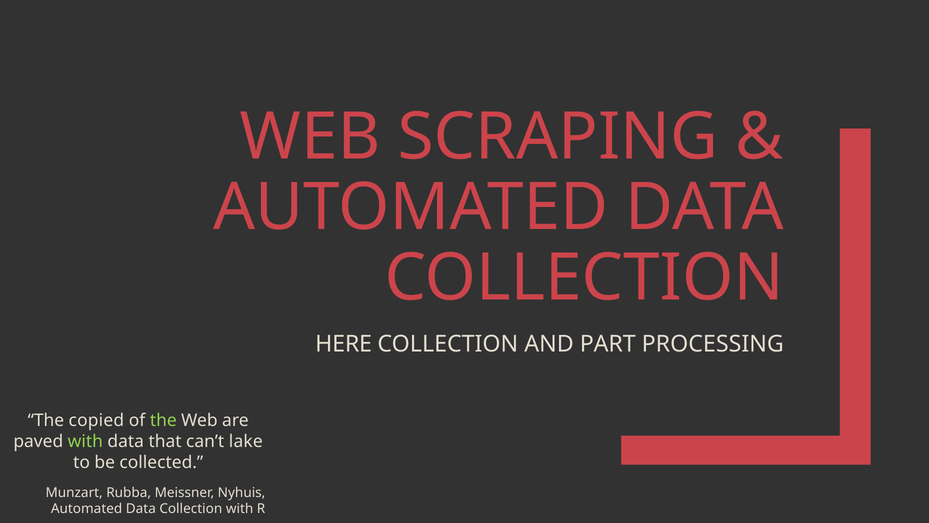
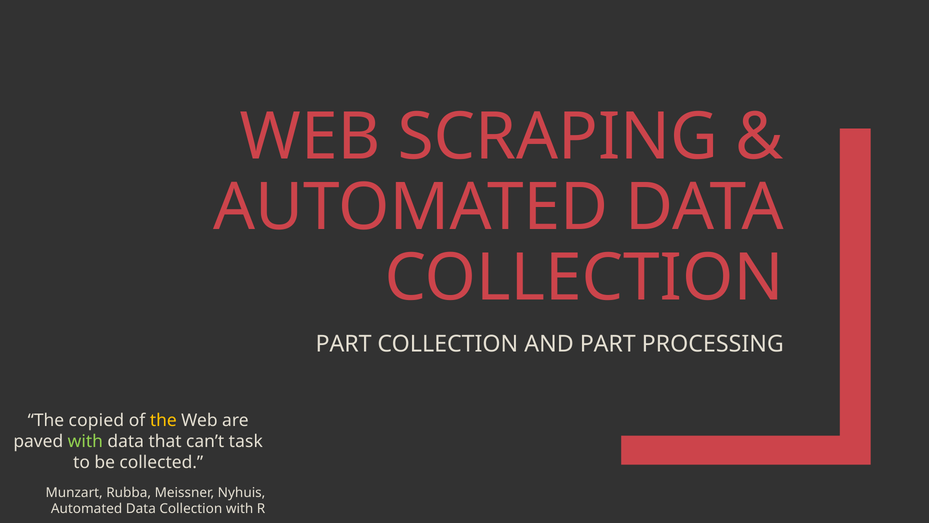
HERE: HERE -> PART (344, 344)
the colour: light green -> yellow (163, 420)
lake: lake -> task (246, 441)
